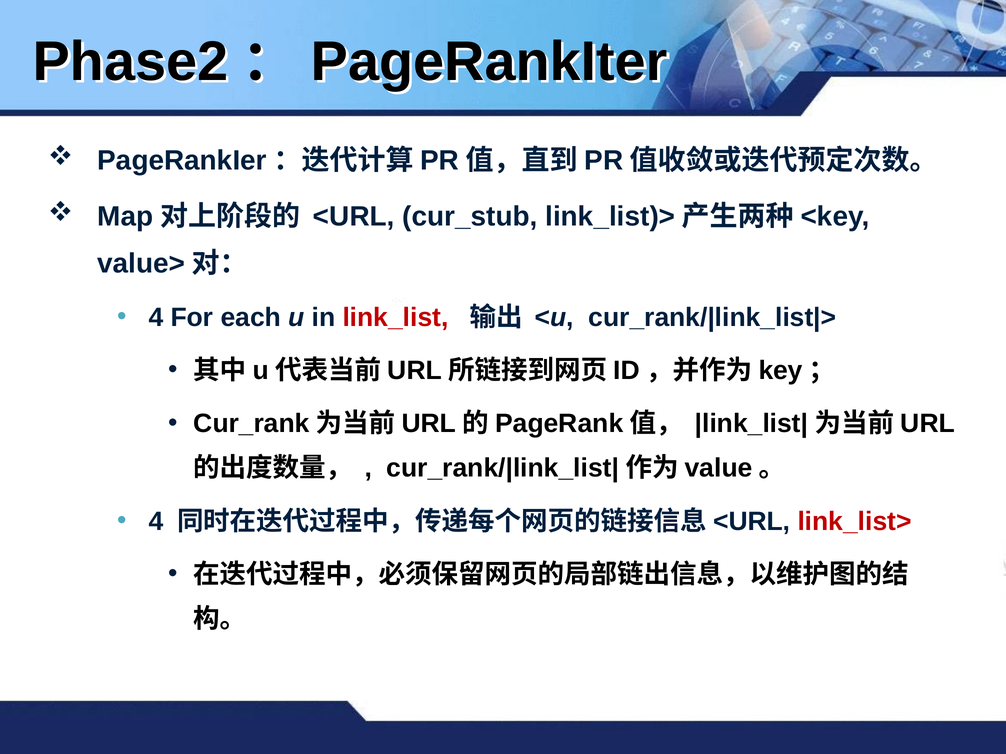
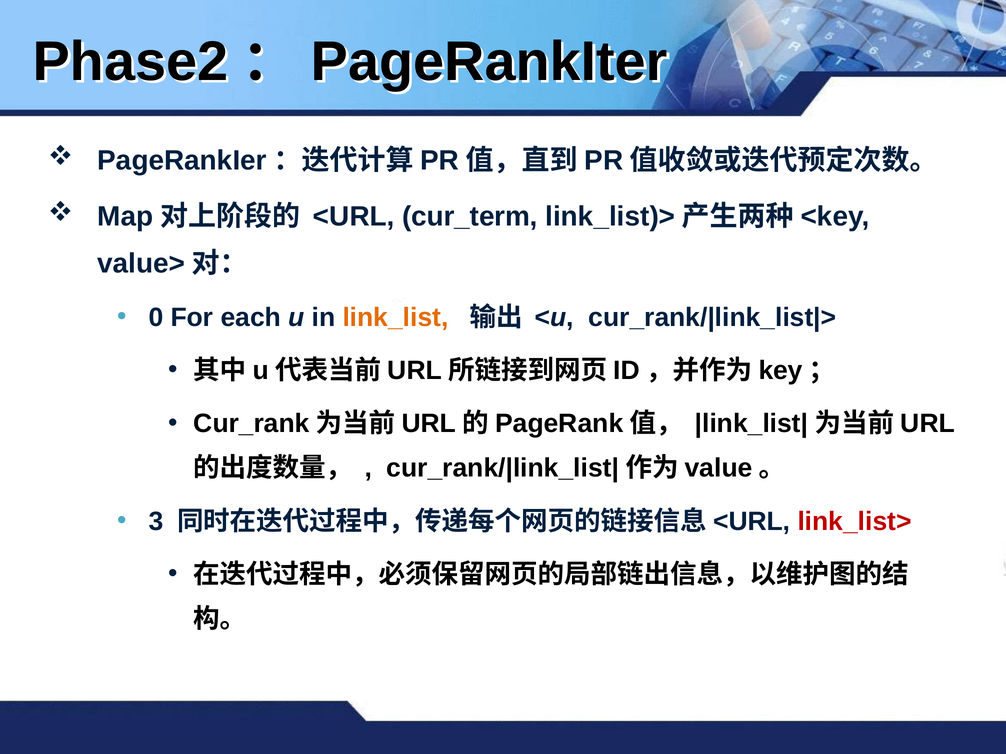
cur_stub: cur_stub -> cur_term (470, 217)
4: 4 -> 0 (156, 318)
link_list colour: red -> orange (396, 318)
4: 4 -> 3 (156, 522)
